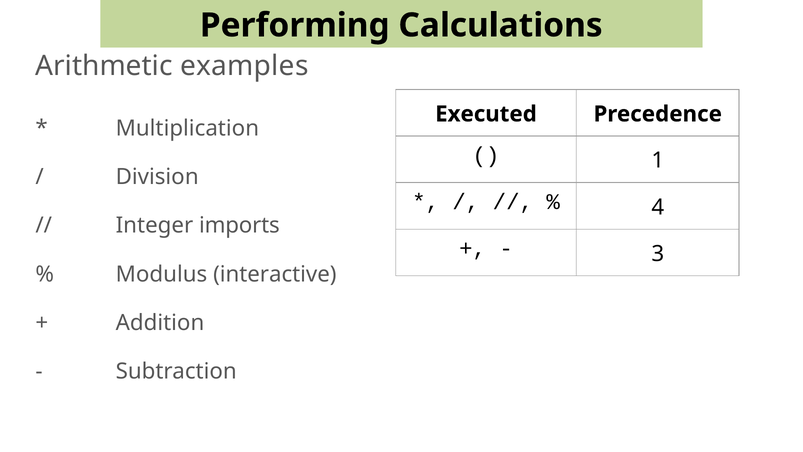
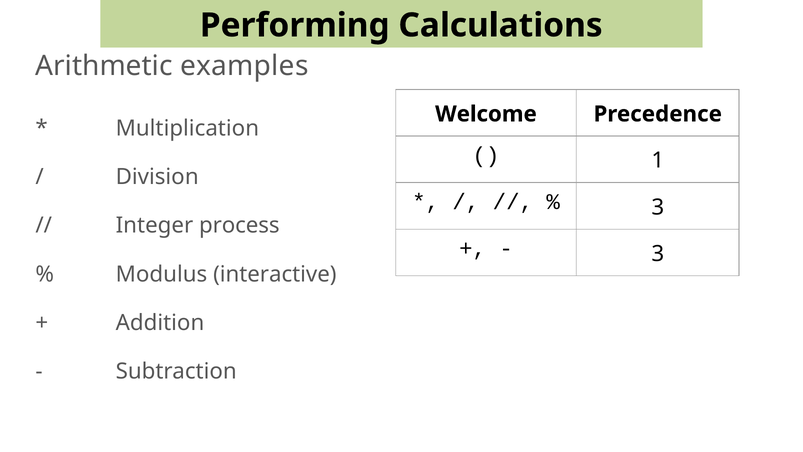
Executed: Executed -> Welcome (486, 114)
4: 4 -> 3 (658, 207)
imports: imports -> process (239, 225)
